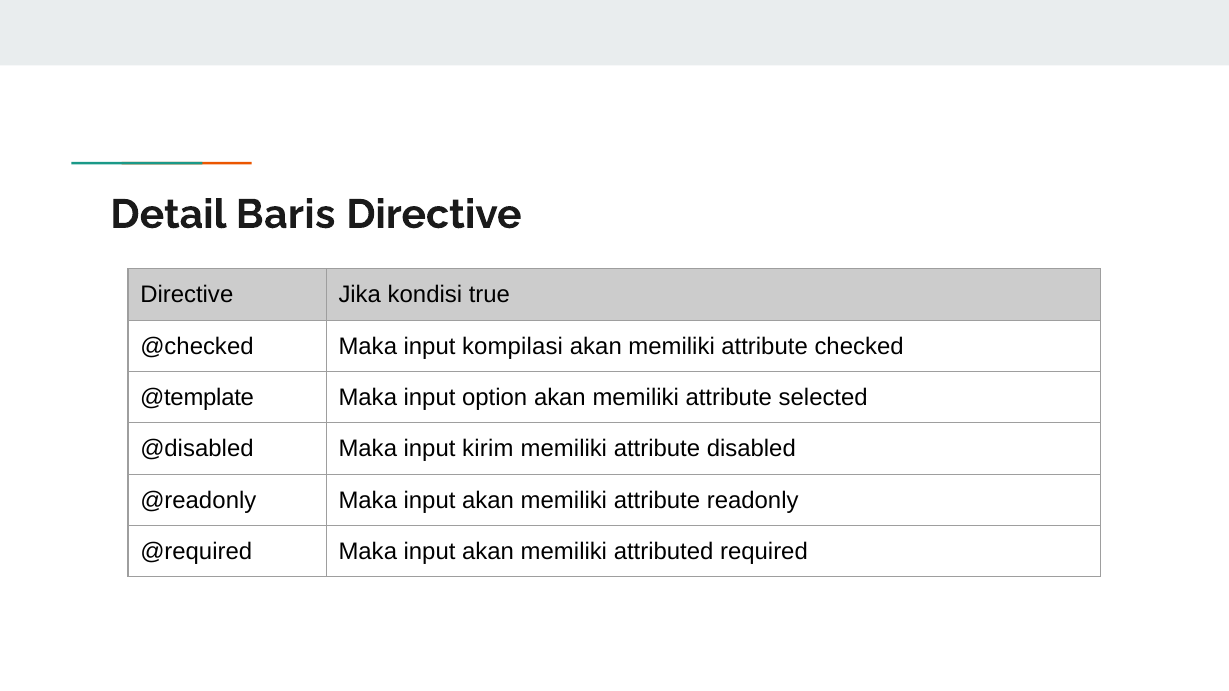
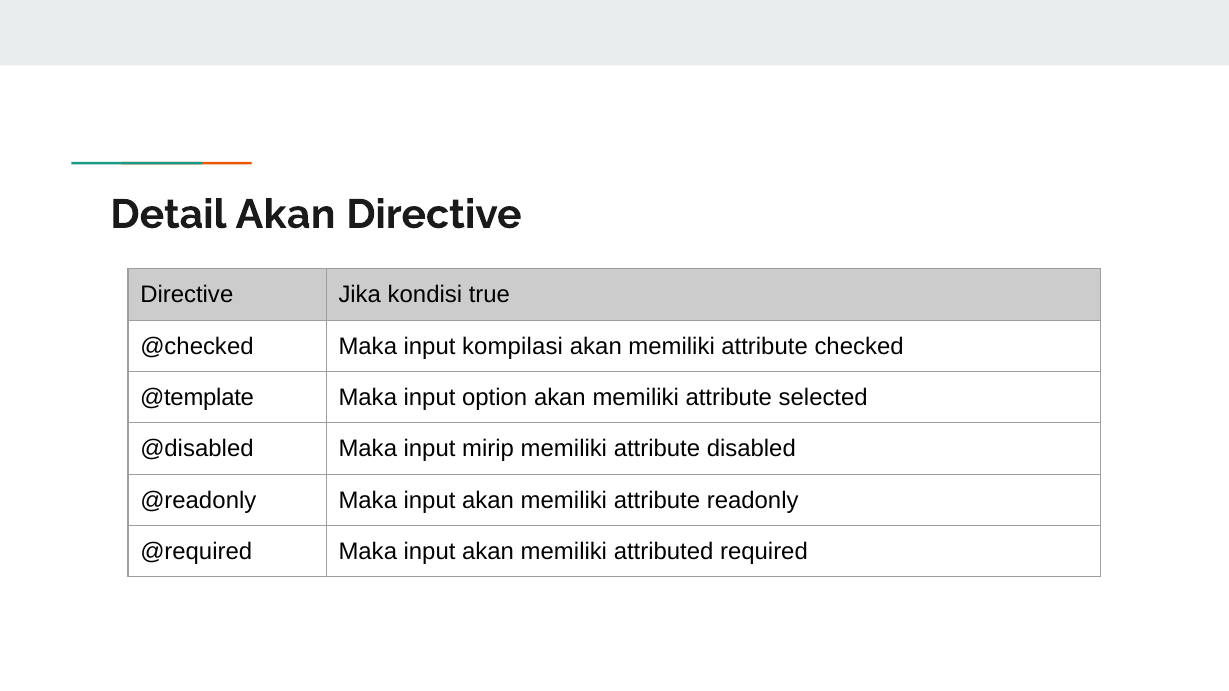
Detail Baris: Baris -> Akan (286, 215)
kirim: kirim -> mirip (488, 449)
